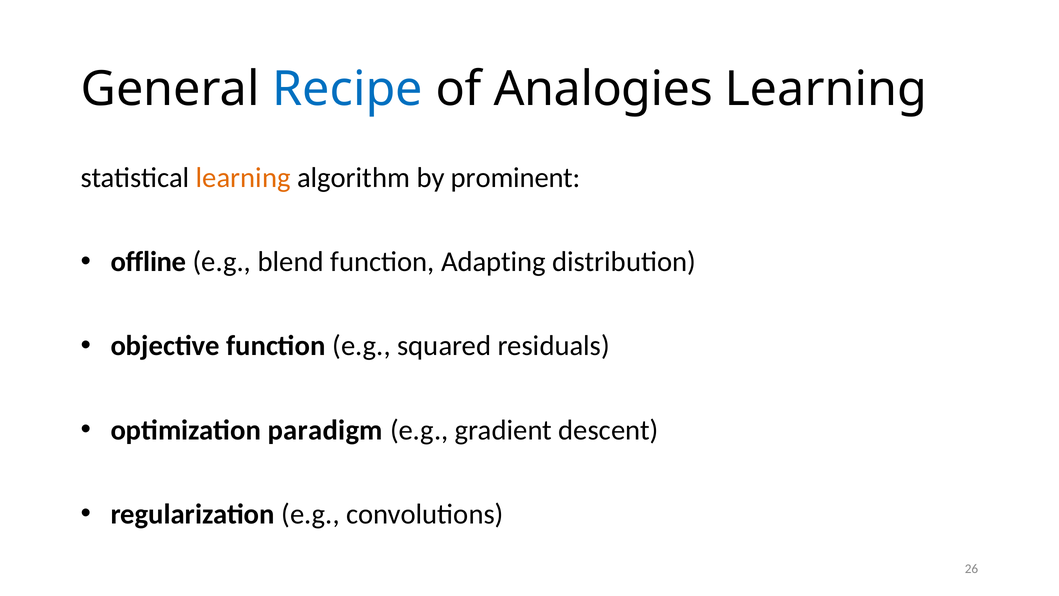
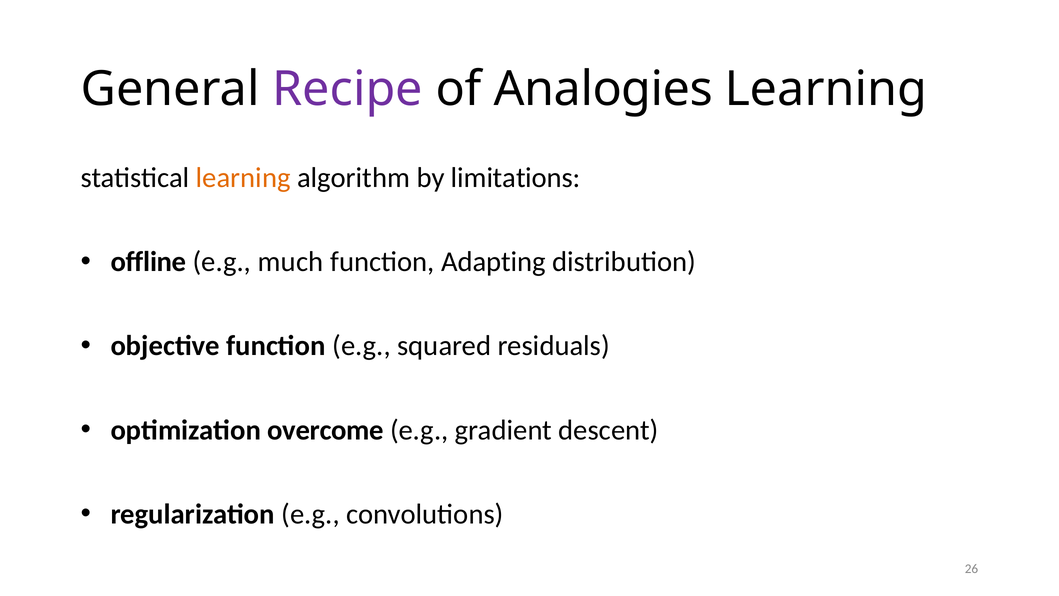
Recipe colour: blue -> purple (347, 89)
prominent: prominent -> limitations (516, 178)
blend: blend -> much (291, 262)
paradigm: paradigm -> overcome (325, 430)
